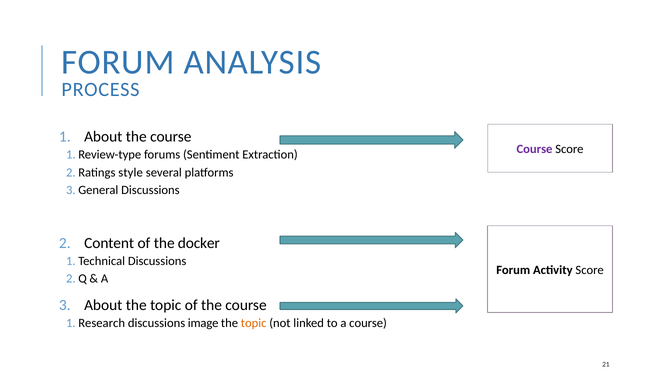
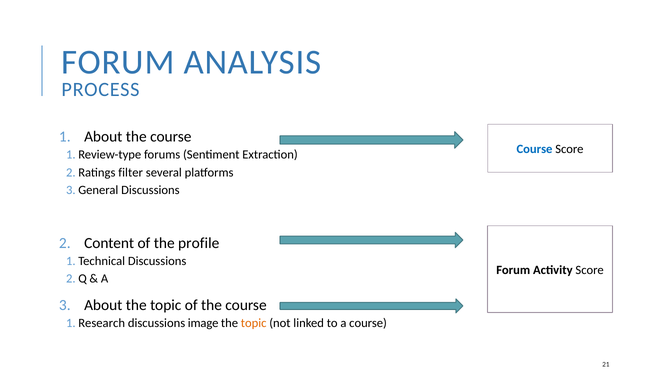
Course colour: purple -> blue (535, 149)
style: style -> filter (131, 172)
docker: docker -> profile (199, 243)
